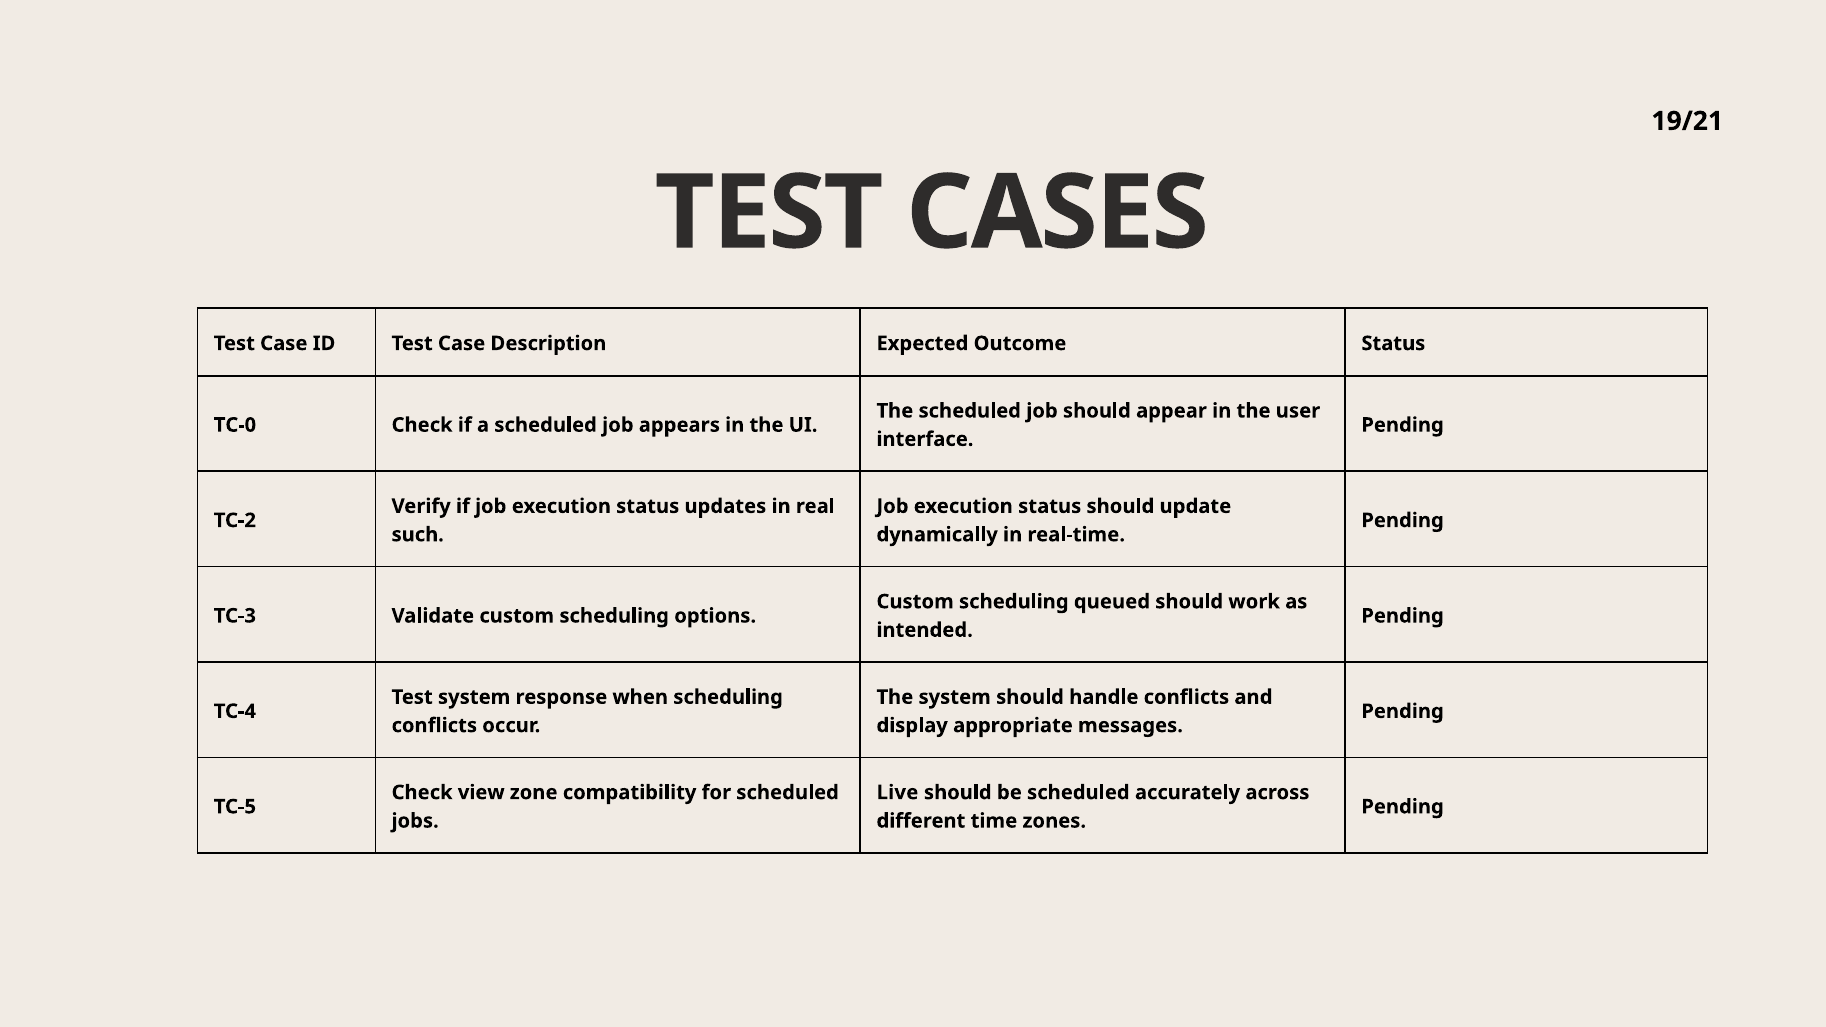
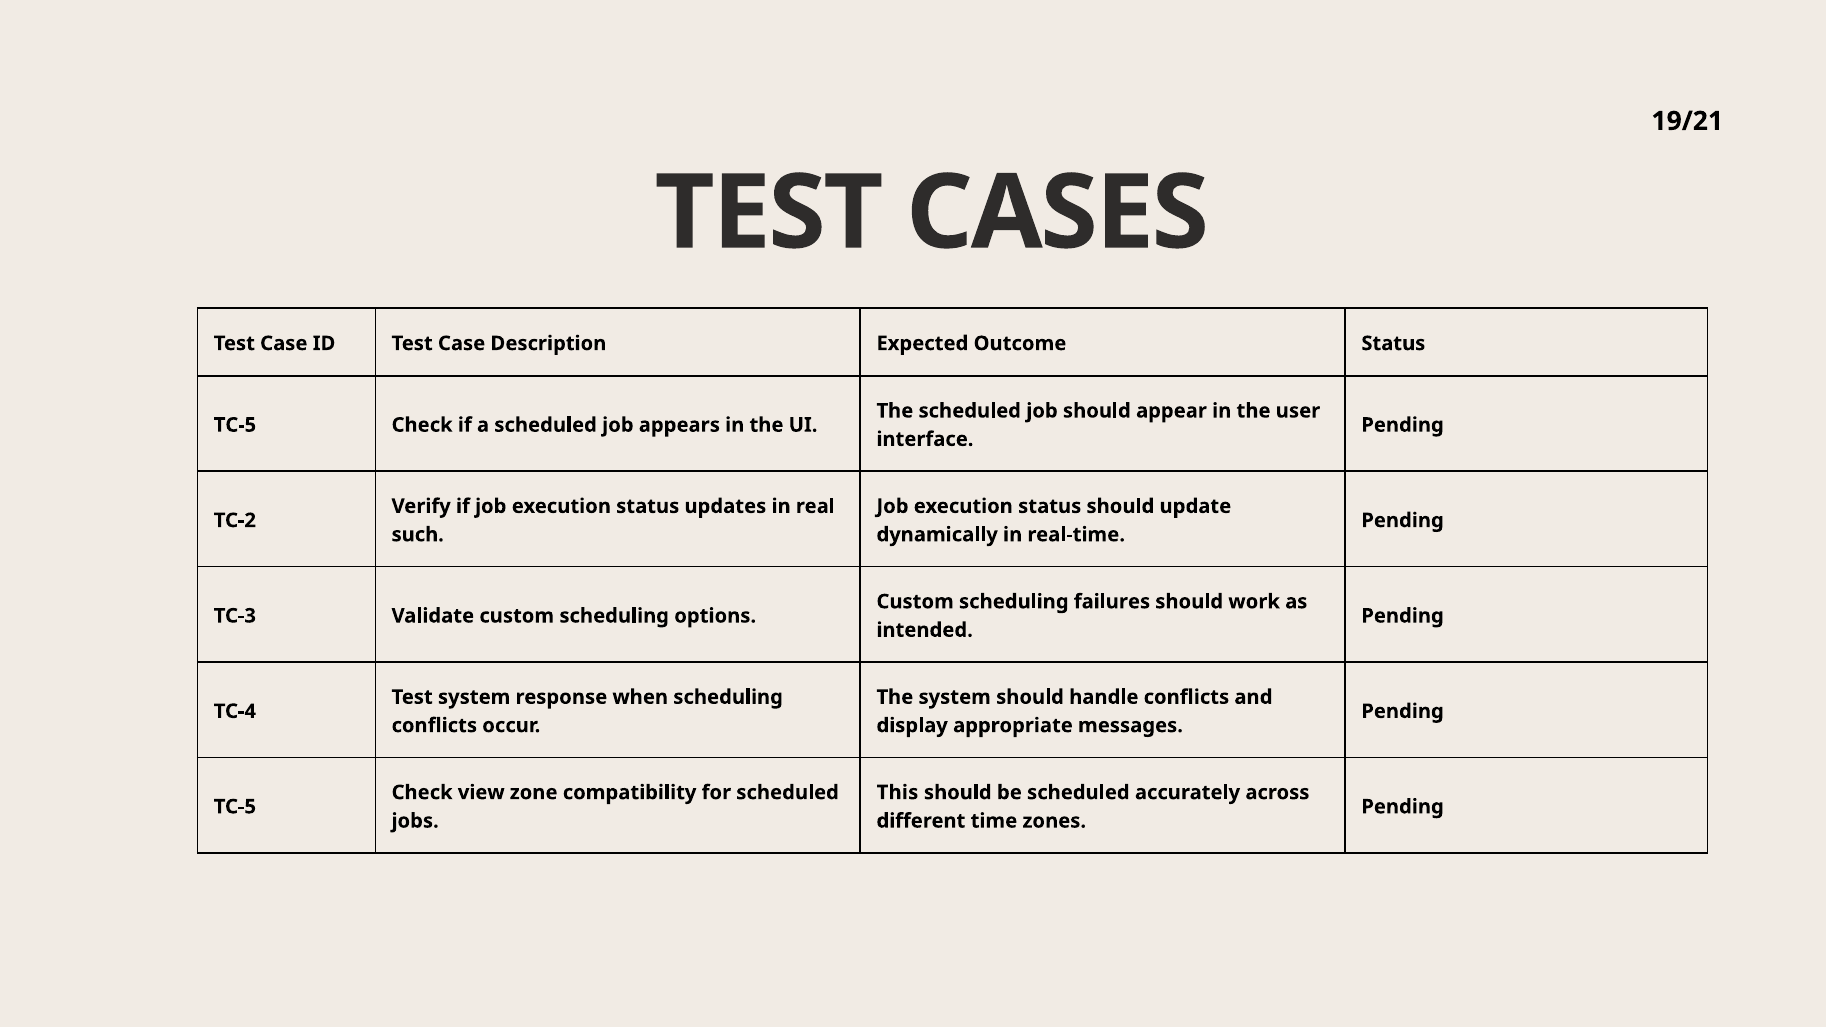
TC-0: TC-0 -> TC-5 (235, 425)
queued: queued -> failures (1112, 602)
Live: Live -> This (897, 793)
